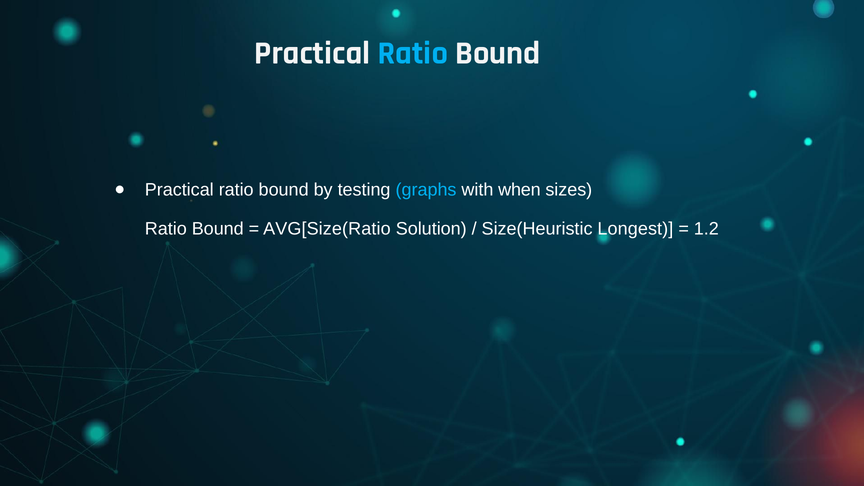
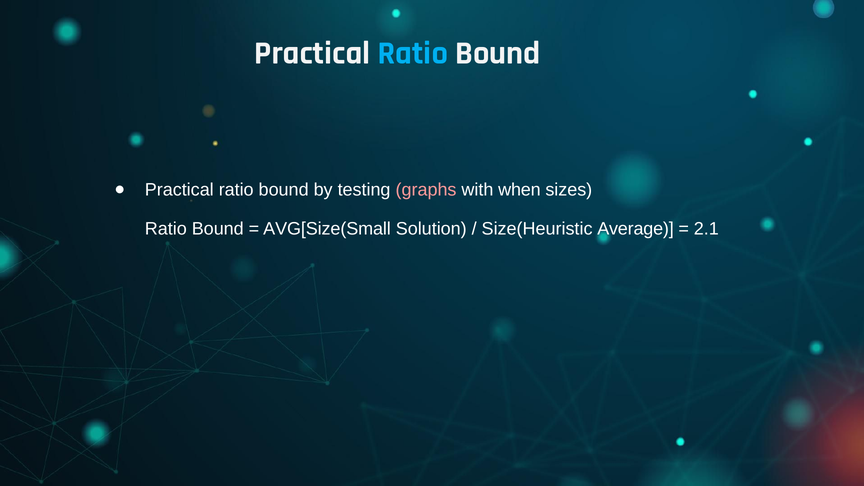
graphs colour: light blue -> pink (426, 190)
AVG[Size(Ratio: AVG[Size(Ratio -> AVG[Size(Small (327, 229)
Longest: Longest -> Average (636, 229)
1.2: 1.2 -> 2.1 (706, 229)
